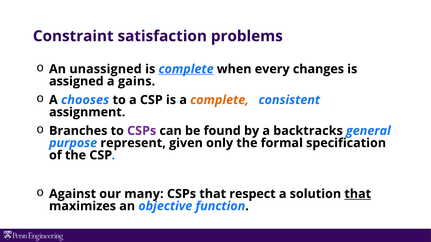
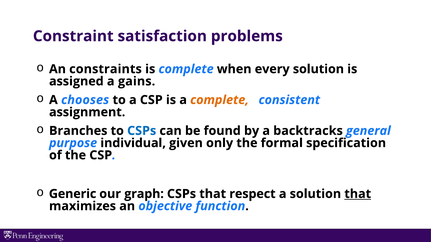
unassigned: unassigned -> constraints (105, 69)
complete underline: present -> none (186, 69)
every changes: changes -> solution (318, 69)
CSPs colour: purple -> blue (142, 131)
represent: represent -> individual (133, 143)
Against: Against -> Generic (73, 194)
many: many -> graph (144, 194)
